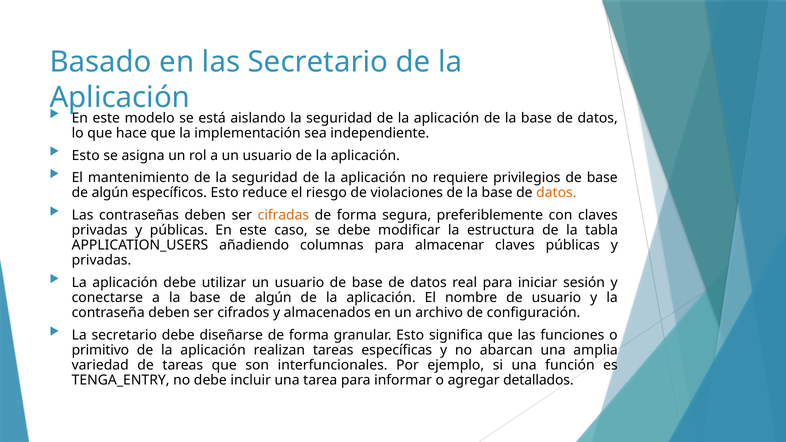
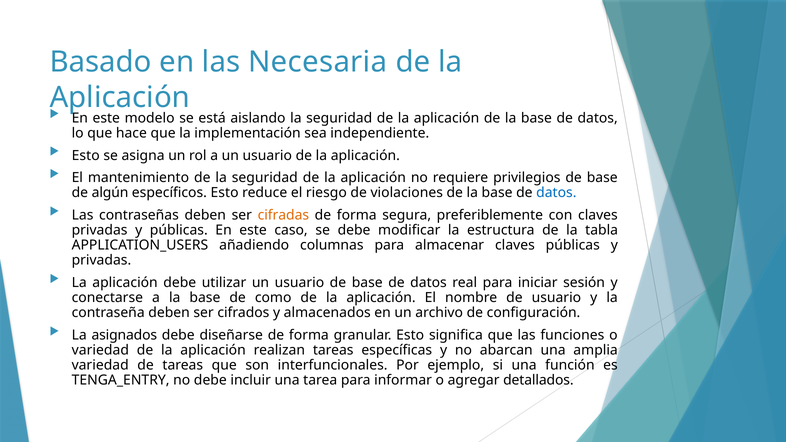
las Secretario: Secretario -> Necesaria (318, 62)
datos colour: orange -> blue (556, 193)
la base de algún: algún -> como (273, 298)
La secretario: secretario -> asignados (124, 335)
primitivo: primitivo -> variedad (100, 350)
